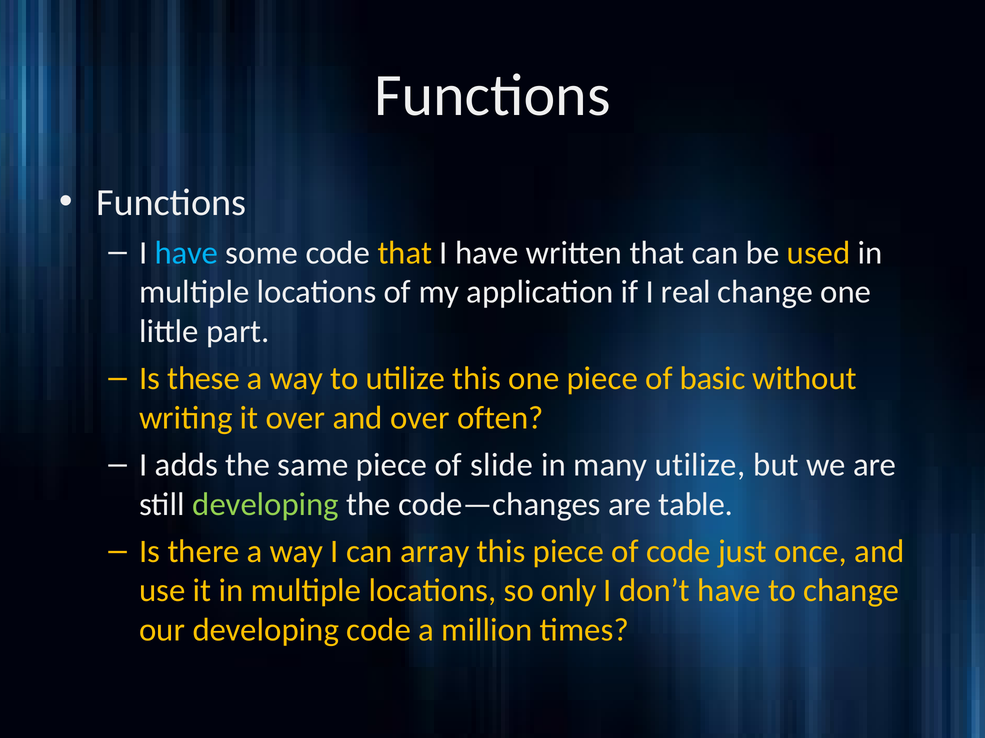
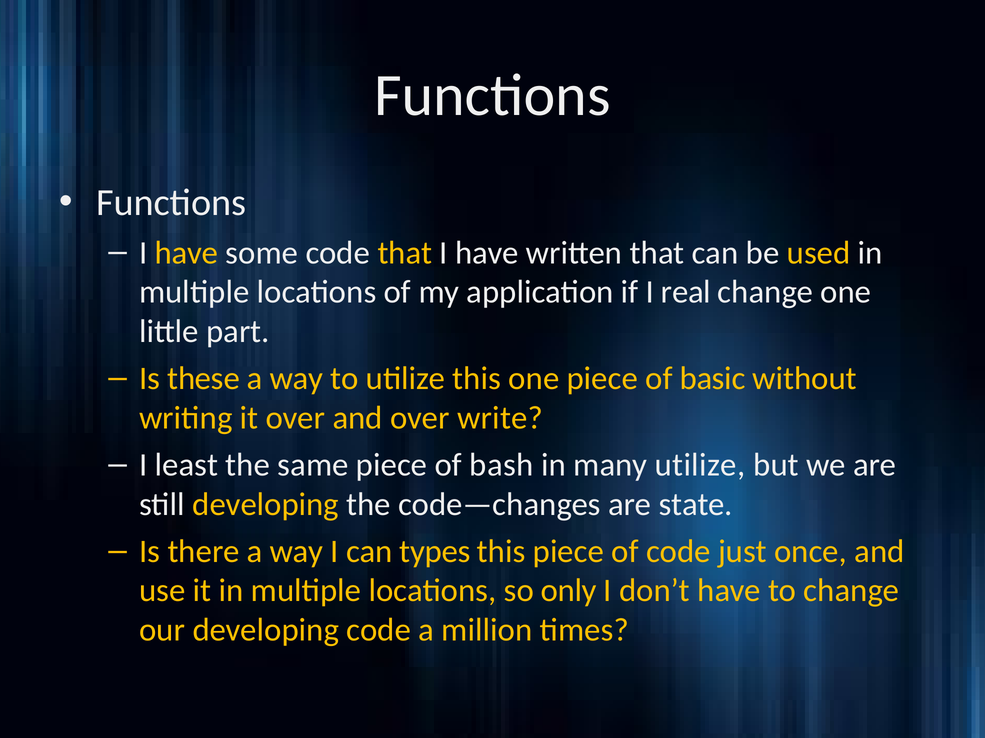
have colour: light blue -> yellow (186, 253)
often: often -> write (500, 418)
adds: adds -> least (186, 465)
slide: slide -> bash (501, 465)
developing colour: light green -> yellow (266, 505)
table: table -> state (696, 505)
array: array -> types (435, 552)
